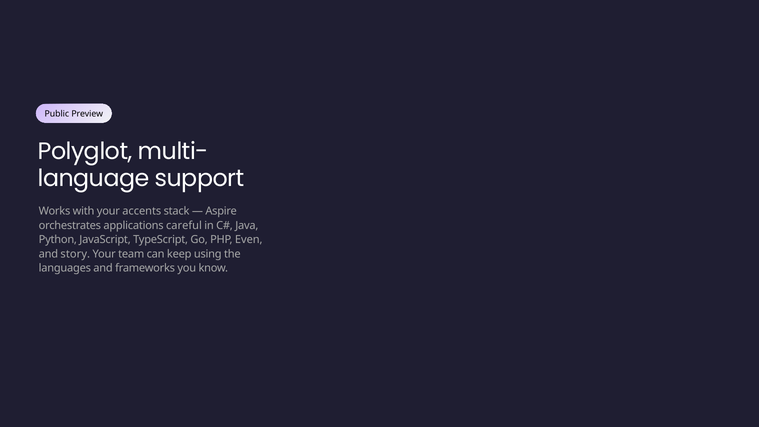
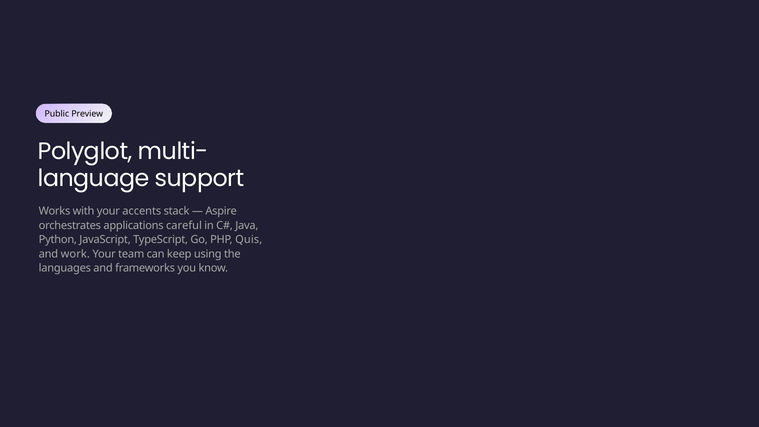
Even: Even -> Quis (249, 240)
story: story -> work (75, 254)
